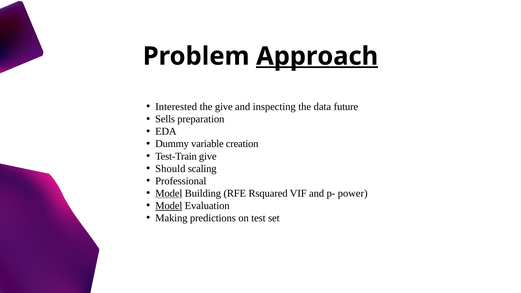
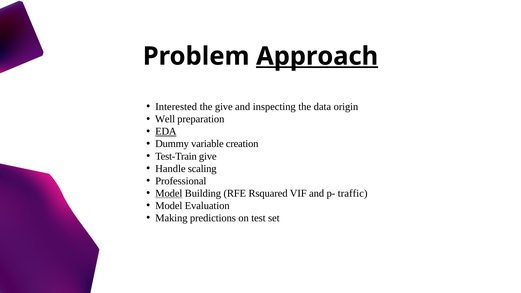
future: future -> origin (346, 107)
Sells: Sells -> Well (165, 119)
EDA underline: none -> present (166, 132)
Should: Should -> Handle (170, 169)
power: power -> traffic (353, 193)
Model underline: present -> none (169, 206)
